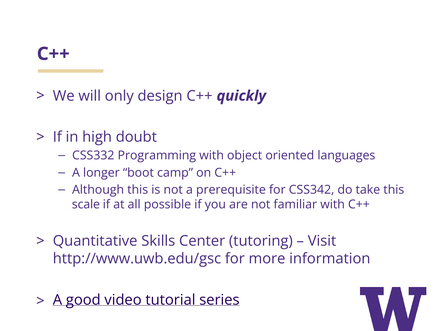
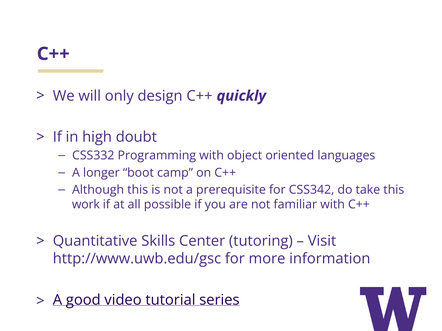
scale: scale -> work (86, 205)
